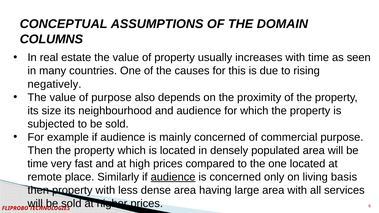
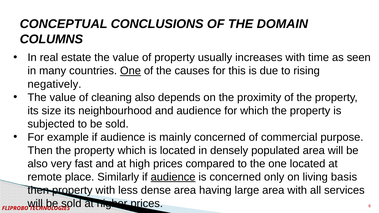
ASSUMPTIONS: ASSUMPTIONS -> CONCLUSIONS (157, 24)
One underline: none -> present (130, 71)
of purpose: purpose -> cleaning (112, 97)
time: time -> also (38, 164)
